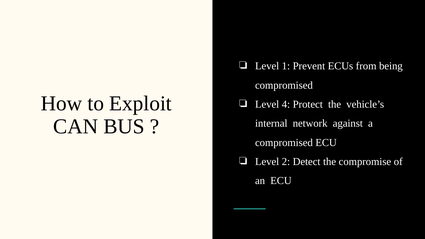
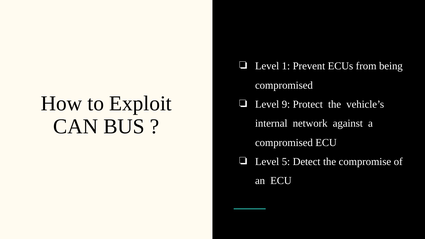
4: 4 -> 9 (286, 104)
2: 2 -> 5 (286, 162)
